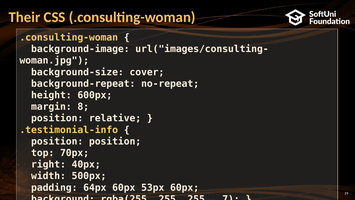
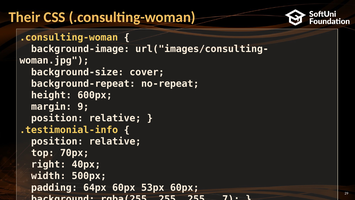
8: 8 -> 9 (83, 107)
position: position -> relative (115, 141)
